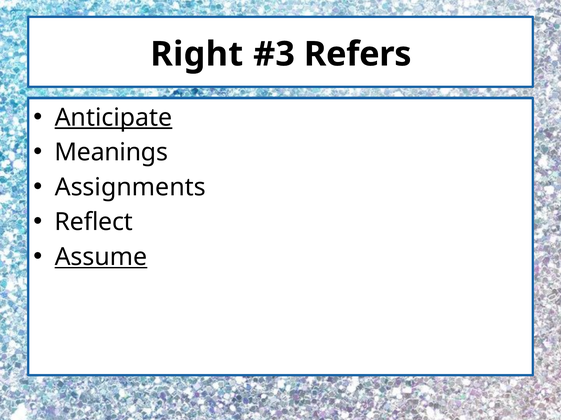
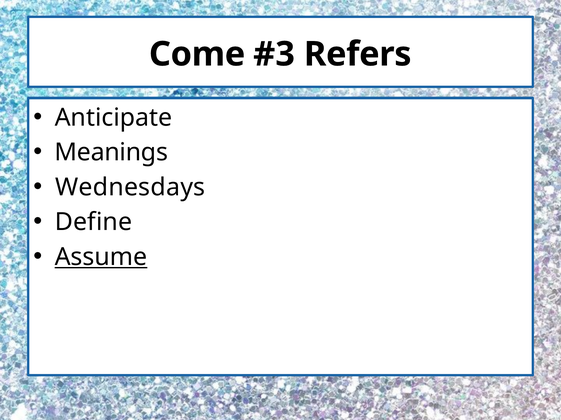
Right: Right -> Come (197, 54)
Anticipate underline: present -> none (113, 118)
Assignments: Assignments -> Wednesdays (130, 188)
Reflect: Reflect -> Define (93, 222)
